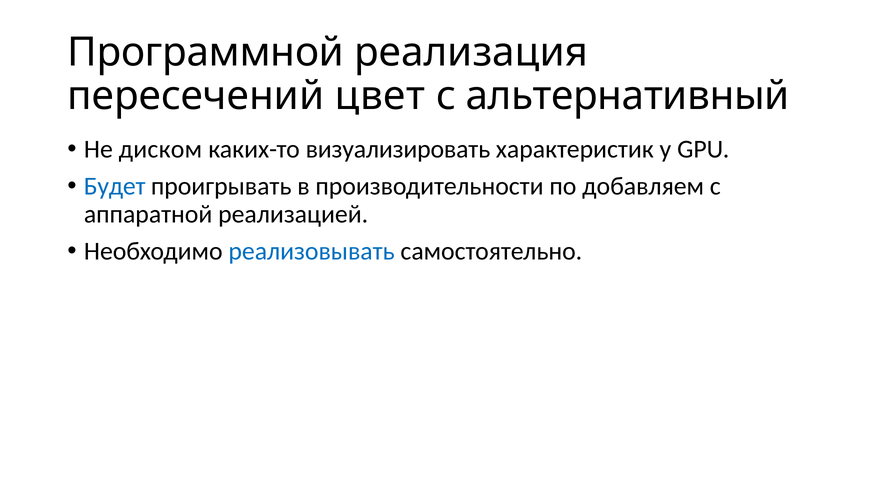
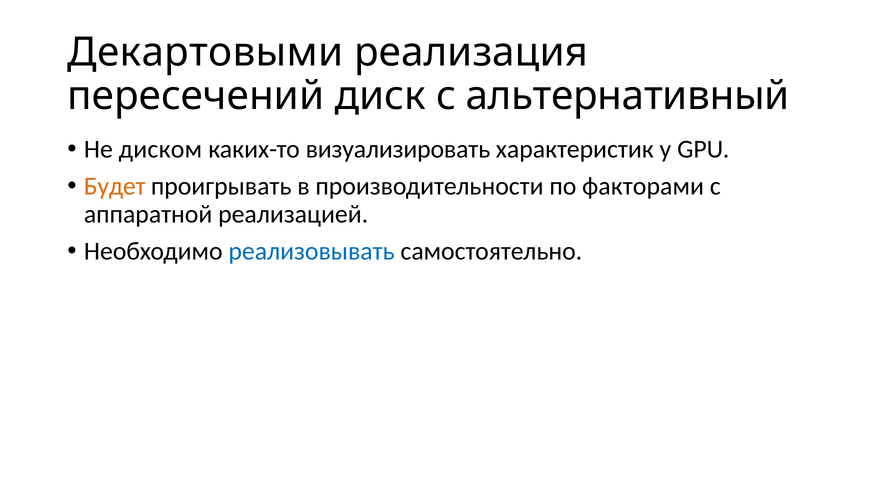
Программной: Программной -> Декартовыми (205, 52)
цвет: цвет -> диск (380, 96)
Будет colour: blue -> orange (115, 187)
добавляем: добавляем -> факторами (643, 187)
